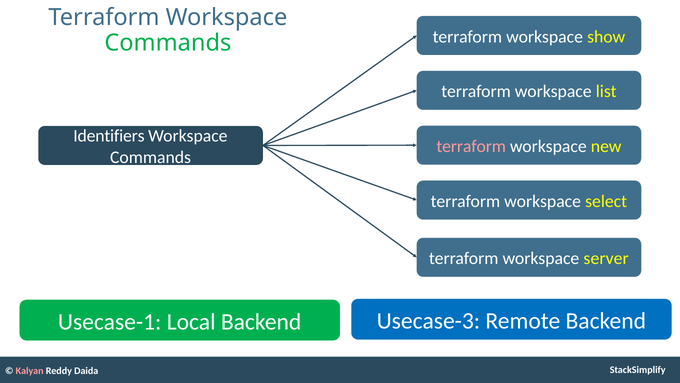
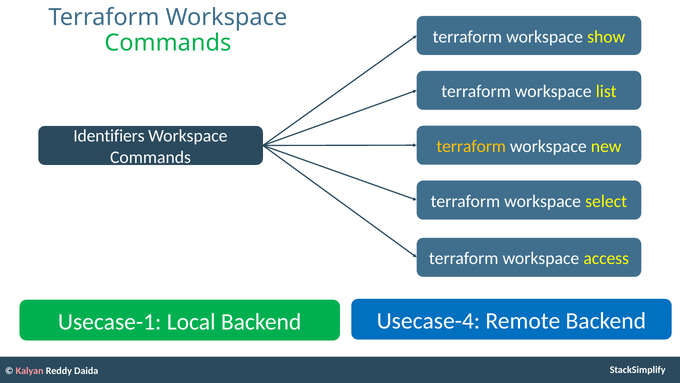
terraform colour: pink -> yellow (471, 146)
server: server -> access (606, 258)
Usecase-3: Usecase-3 -> Usecase-4 (428, 320)
